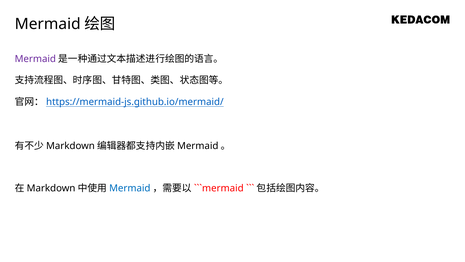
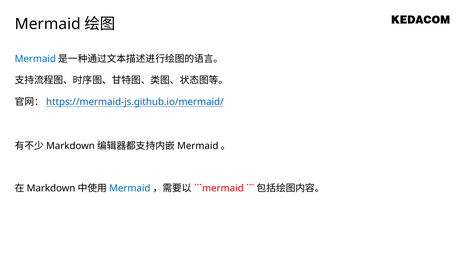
Mermaid colour: purple -> blue (35, 59)
